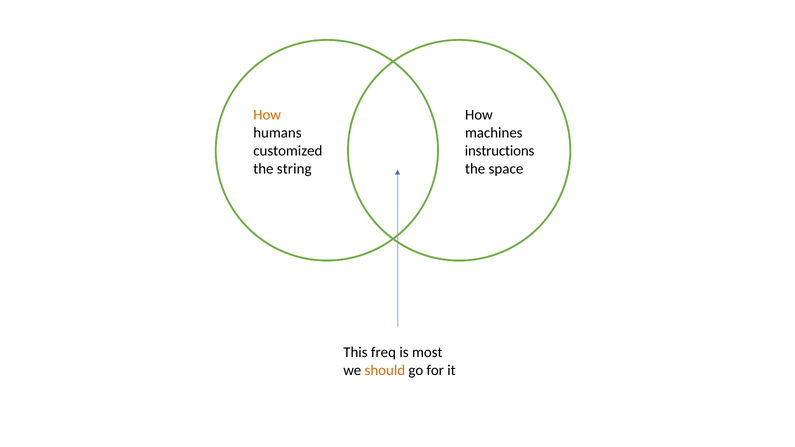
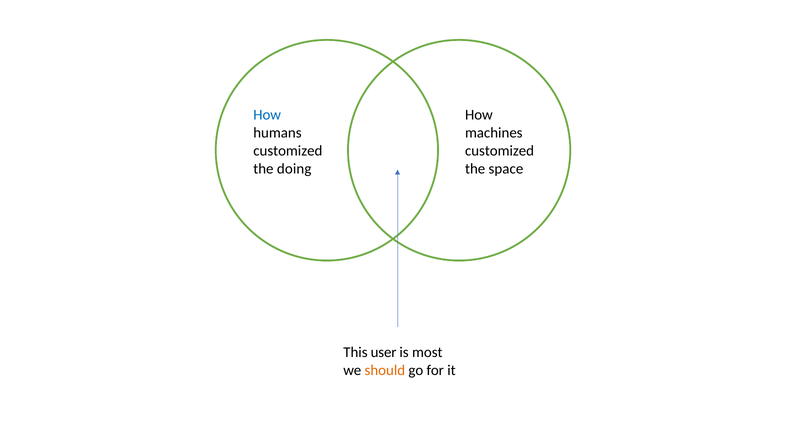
How colour: orange -> blue (267, 115)
instructions: instructions -> customized (500, 151)
string: string -> doing (294, 169)
freq: freq -> user (384, 352)
